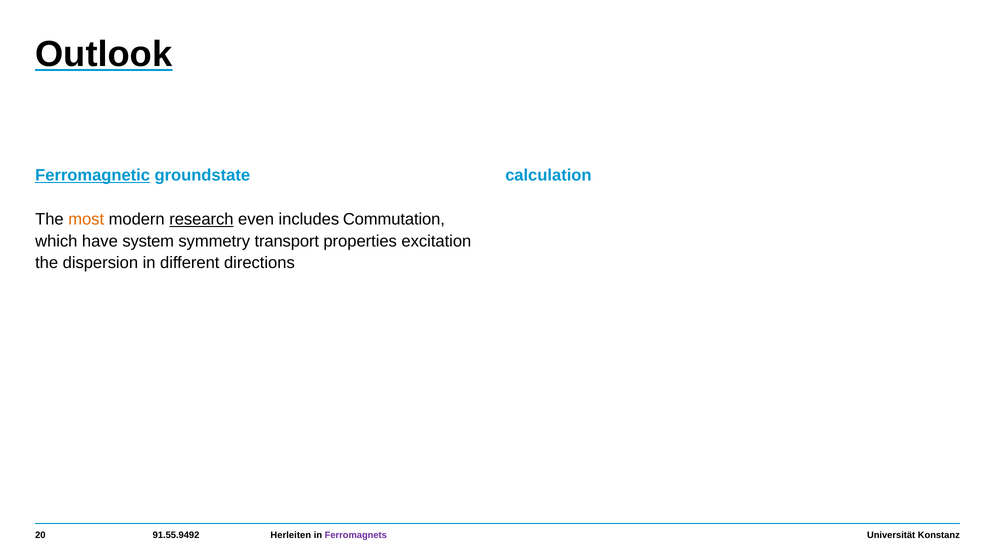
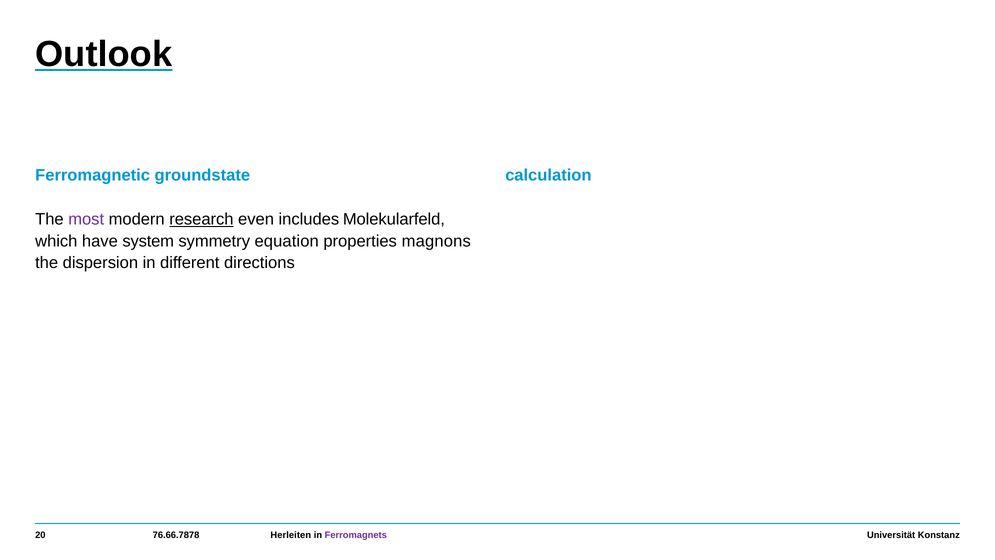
Ferromagnetic underline: present -> none (93, 175)
most colour: orange -> purple (86, 219)
Commutation: Commutation -> Molekularfeld (394, 219)
transport: transport -> equation (287, 241)
excitation: excitation -> magnons (436, 241)
91.55.9492: 91.55.9492 -> 76.66.7878 (176, 535)
